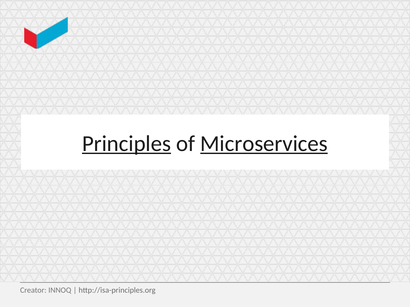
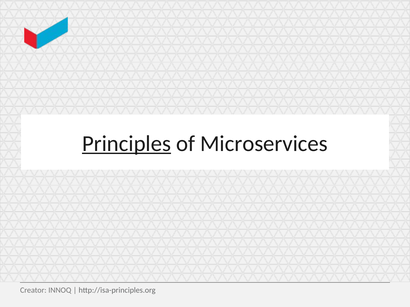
Microservices underline: present -> none (264, 144)
